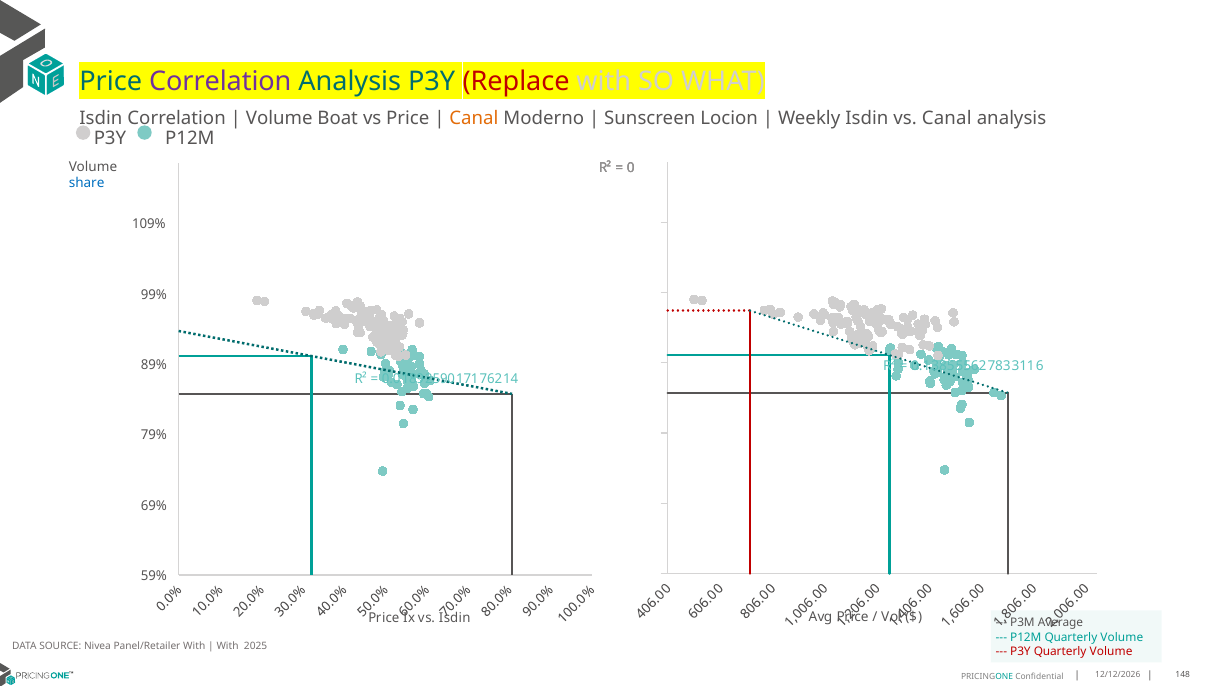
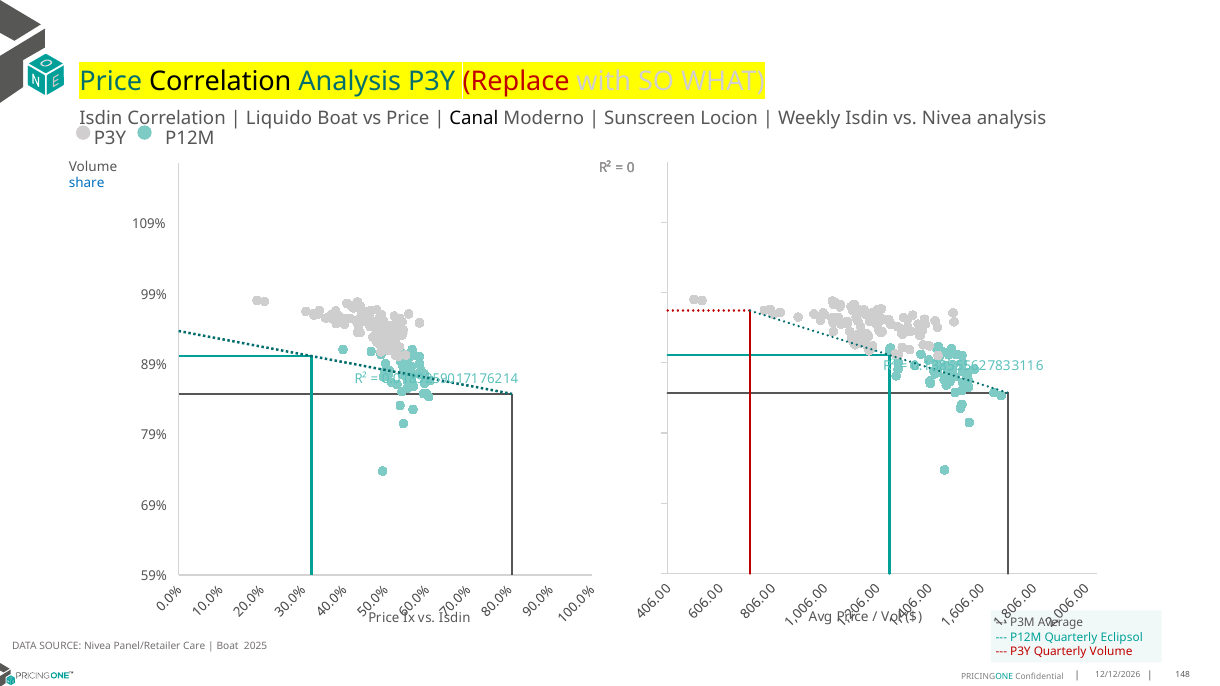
Correlation colour: purple -> black (220, 82)
Volume: Volume -> Liquido (279, 118)
Canal colour: orange -> black (474, 118)
vs Canal: Canal -> Nivea (947, 118)
P12M Quarterly Volume: Volume -> Eclipsol (1122, 637)
Panel/Retailer With: With -> Care (194, 646)
With: With -> Boat (228, 646)
